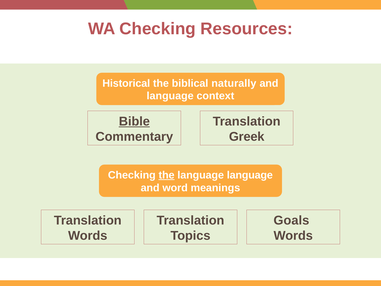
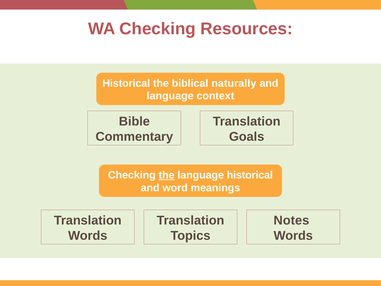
Bible underline: present -> none (134, 121)
Greek: Greek -> Goals (247, 136)
language language: language -> historical (250, 175)
Goals: Goals -> Notes (291, 220)
